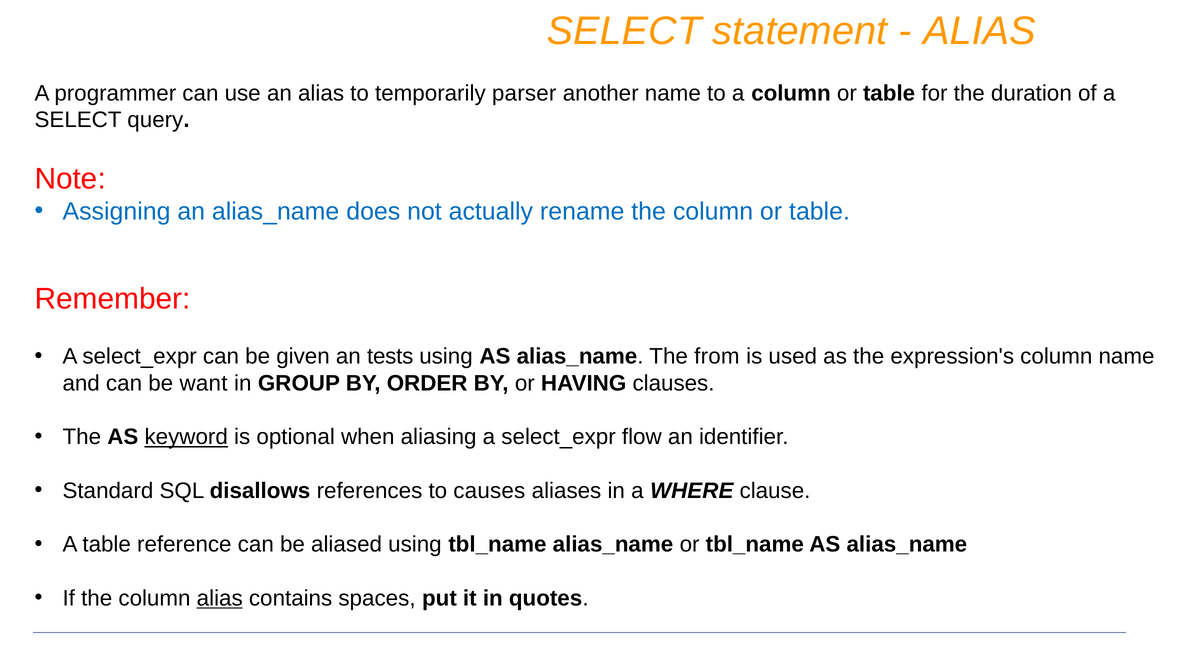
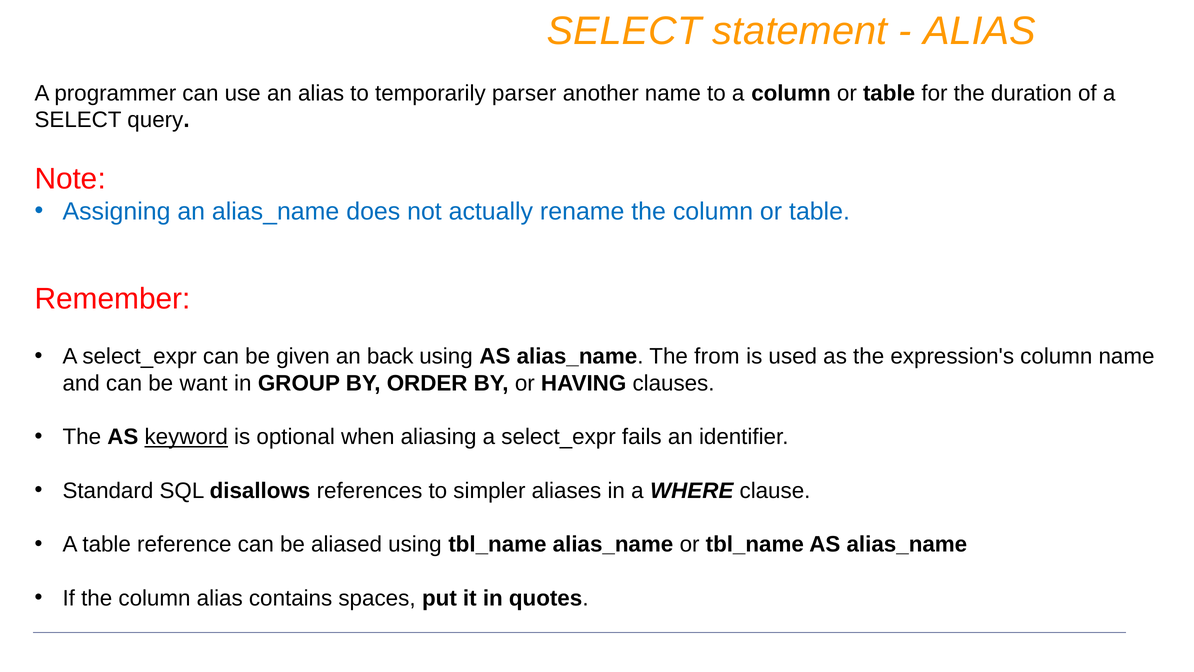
tests: tests -> back (390, 356)
flow: flow -> fails (642, 437)
causes: causes -> simpler (489, 490)
alias underline: present -> none (220, 598)
